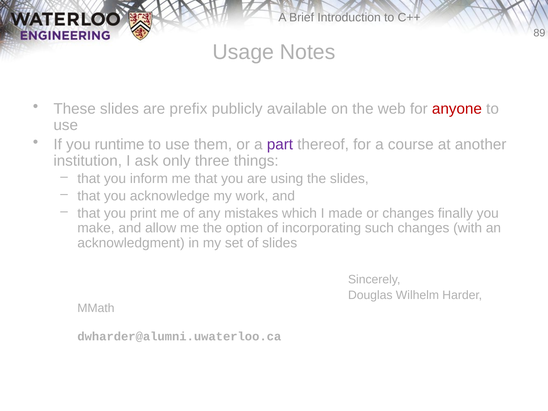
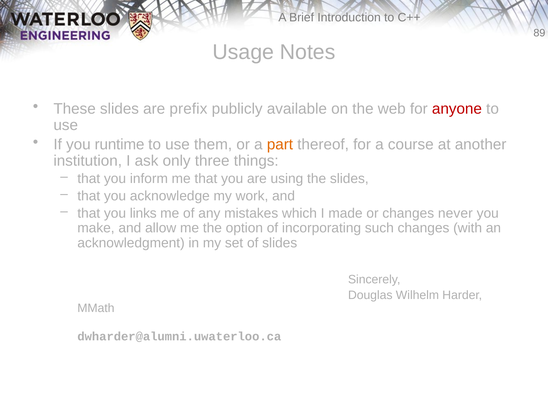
part colour: purple -> orange (280, 144)
print: print -> links (143, 213)
finally: finally -> never (455, 213)
